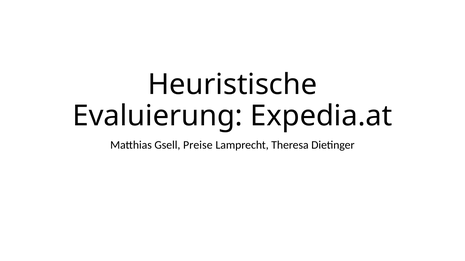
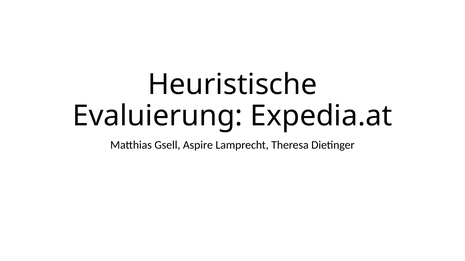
Preise: Preise -> Aspire (198, 145)
